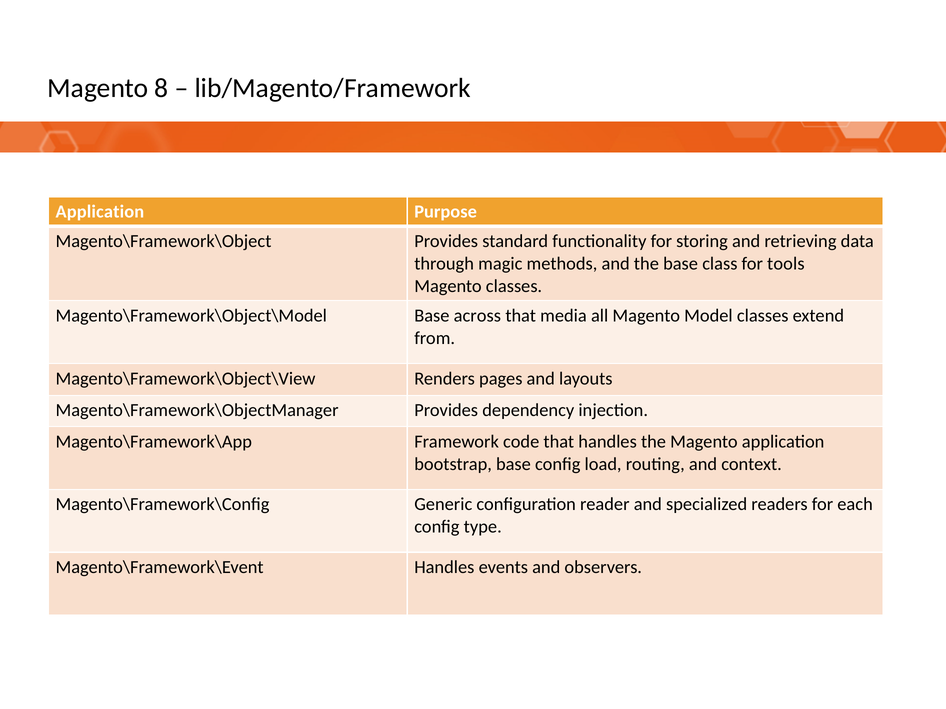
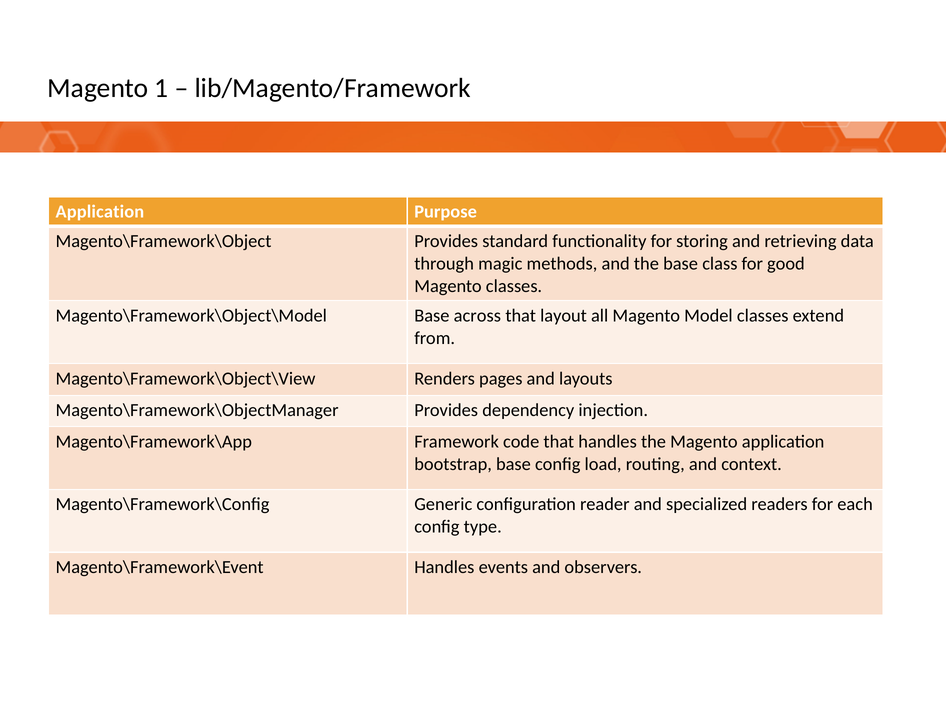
8: 8 -> 1 (161, 88)
tools: tools -> good (786, 264)
media: media -> layout (563, 316)
